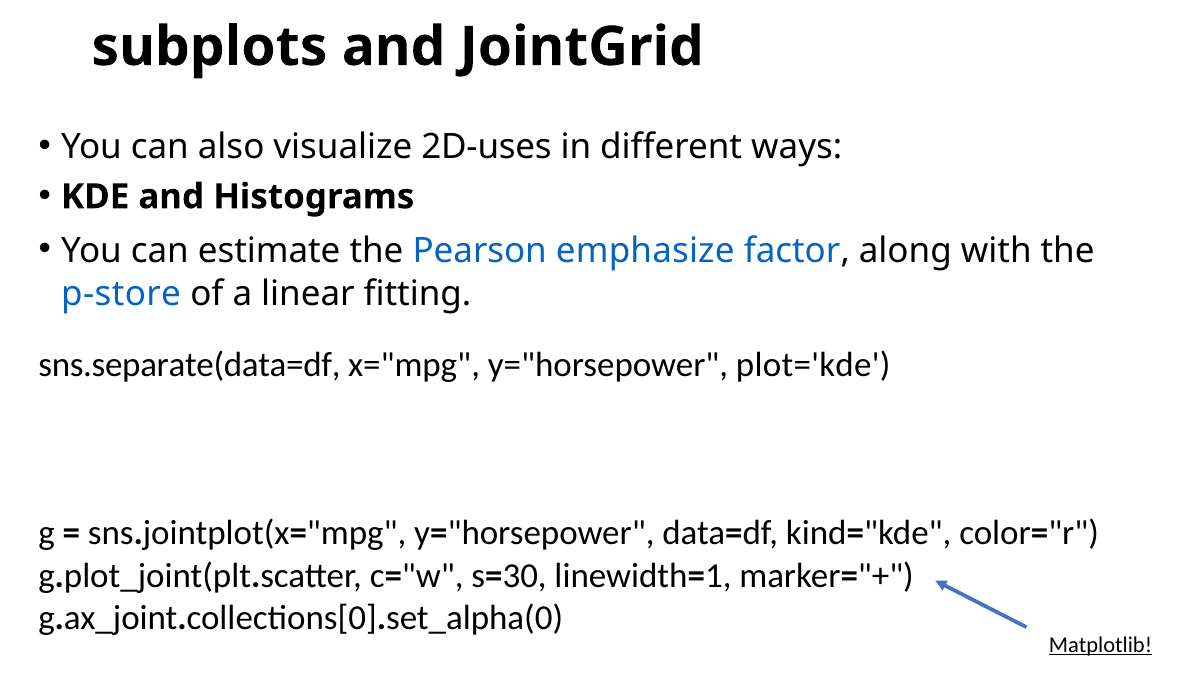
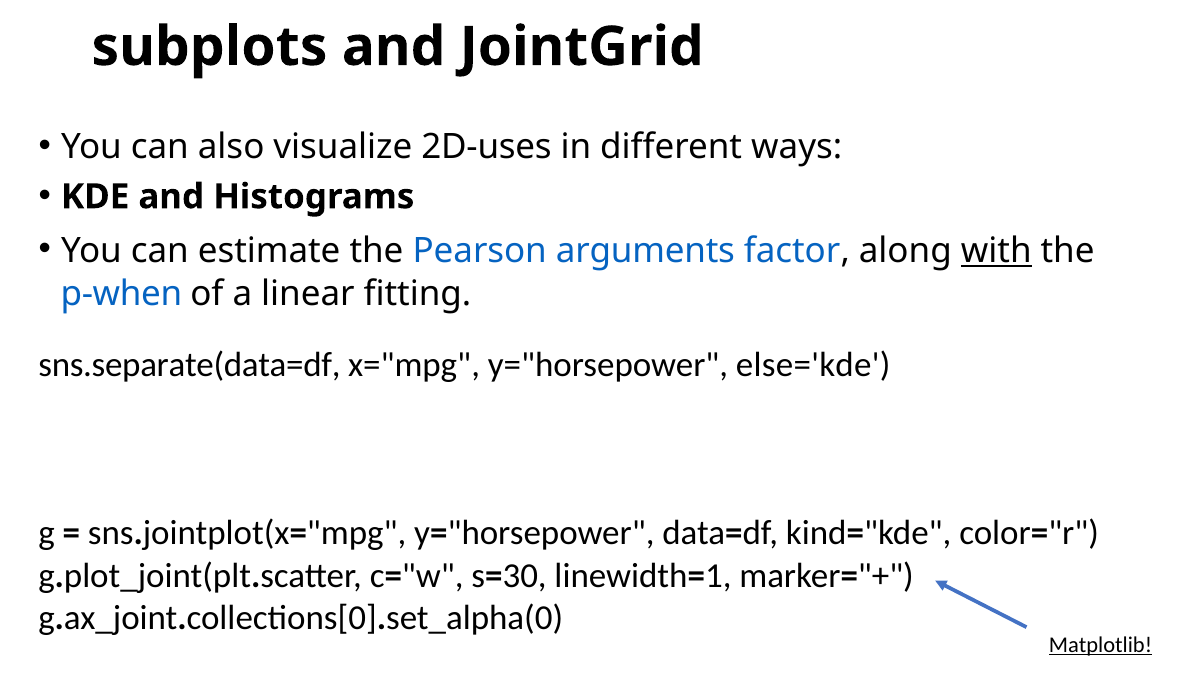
emphasize: emphasize -> arguments (645, 251)
with underline: none -> present (996, 251)
p-store: p-store -> p-when (121, 294)
plot='kde: plot='kde -> else='kde (813, 365)
